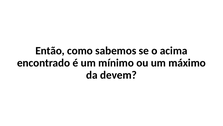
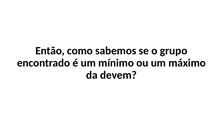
acima: acima -> grupo (174, 51)
